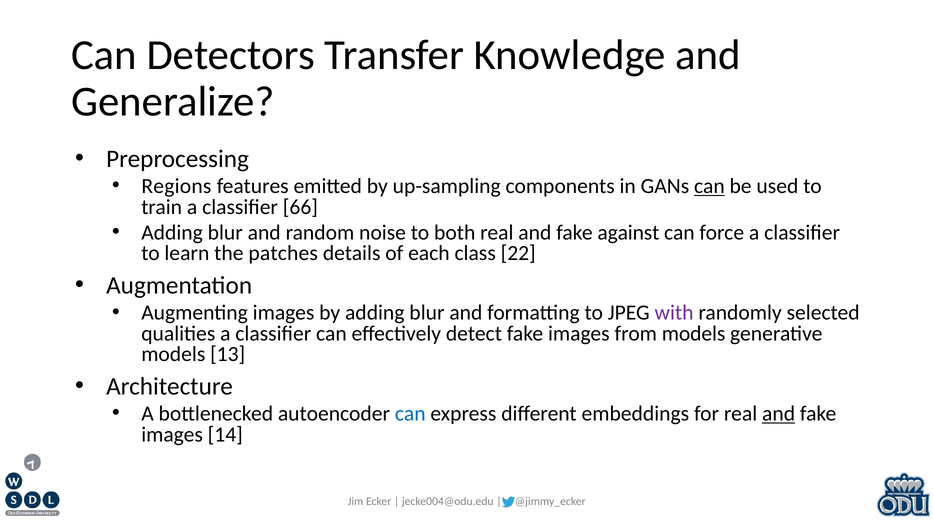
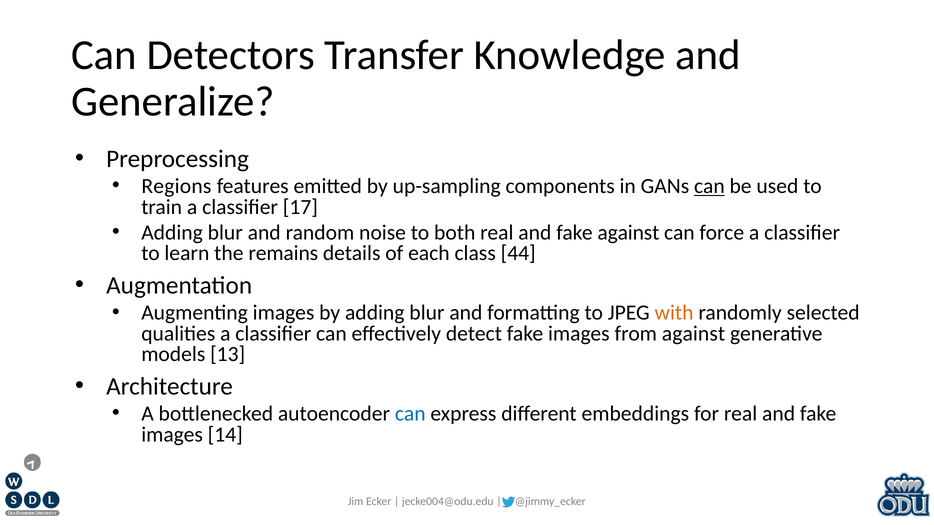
66: 66 -> 17 (300, 207)
patches: patches -> remains (283, 253)
22: 22 -> 44 (518, 253)
with colour: purple -> orange (674, 313)
from models: models -> against (694, 334)
and underline: present -> none (779, 414)
